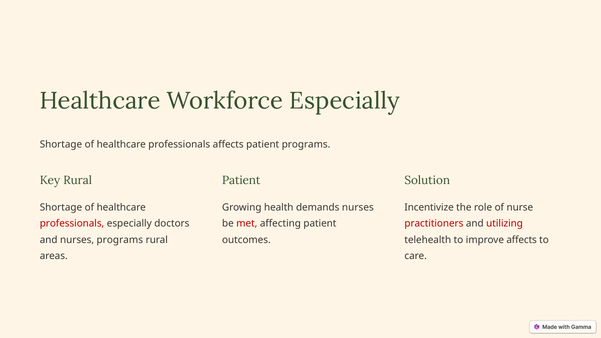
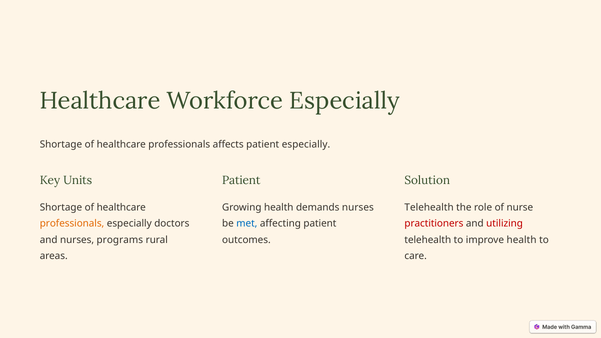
patient programs: programs -> especially (306, 145)
Key Rural: Rural -> Units (78, 180)
Incentivize: Incentivize -> Telehealth (429, 208)
professionals colour: red -> orange (72, 224)
met colour: red -> blue (247, 224)
improve affects: affects -> health (522, 240)
